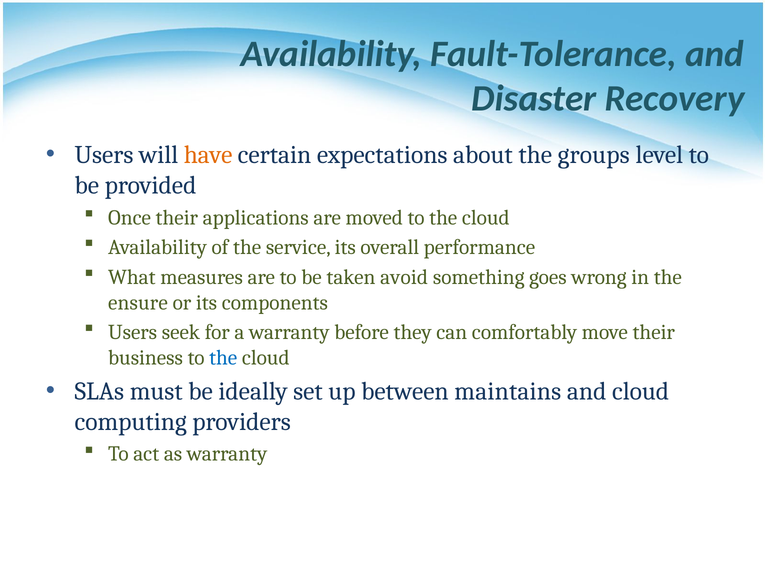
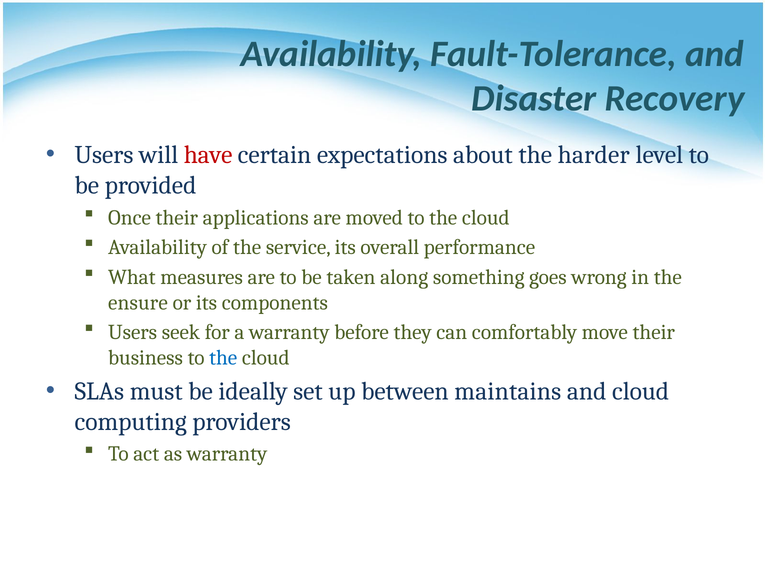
have colour: orange -> red (208, 155)
groups: groups -> harder (594, 155)
avoid: avoid -> along (404, 277)
